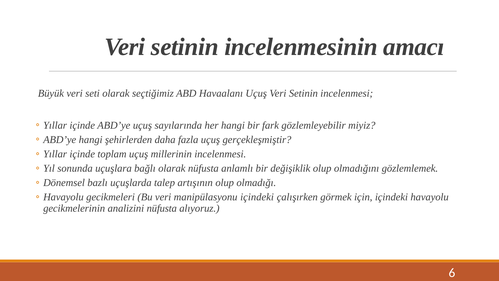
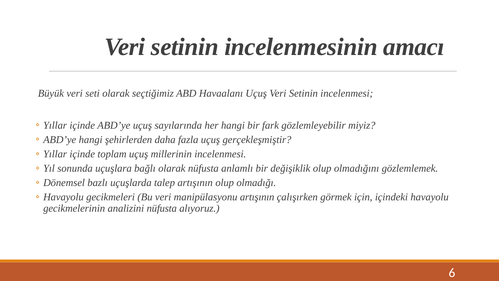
manipülasyonu içindeki: içindeki -> artışının (257, 197)
